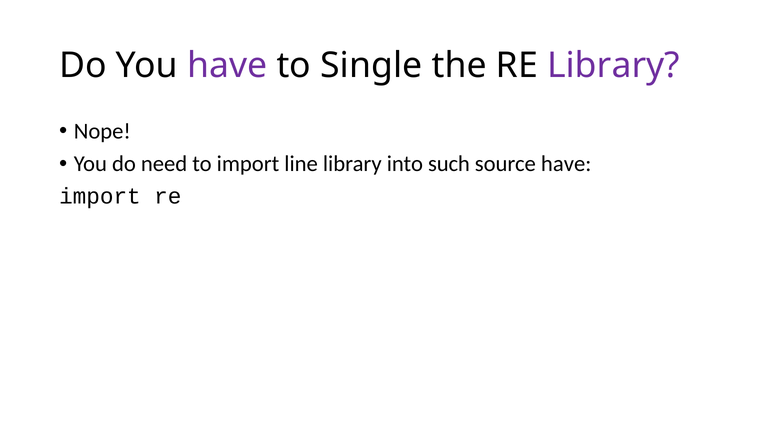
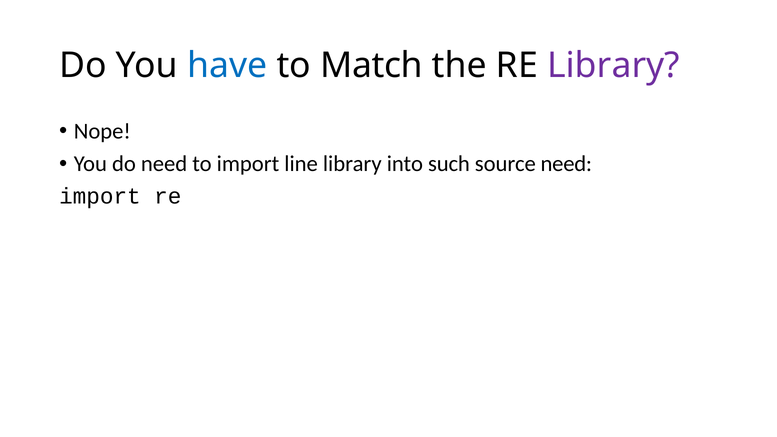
have colour: purple -> blue (227, 65)
Single: Single -> Match (371, 65)
source have: have -> need (566, 164)
